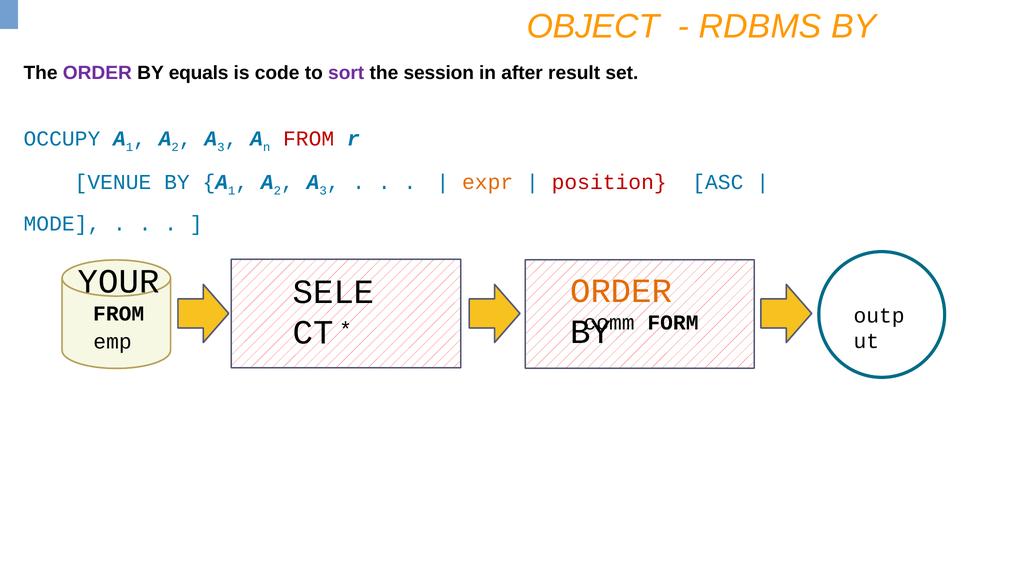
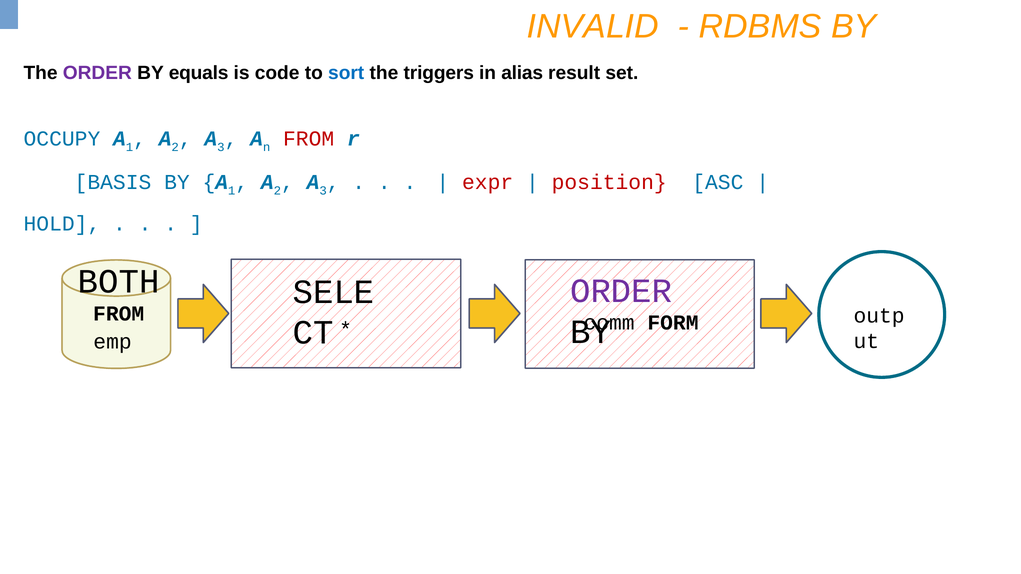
OBJECT: OBJECT -> INVALID (593, 27)
sort colour: purple -> blue (346, 73)
session: session -> triggers (439, 73)
after: after -> alias (522, 73)
VENUE: VENUE -> BASIS (113, 182)
expr colour: orange -> red (488, 182)
MODE: MODE -> HOLD (62, 224)
YOUR: YOUR -> BOTH (119, 281)
ORDER colour: orange -> purple (621, 291)
